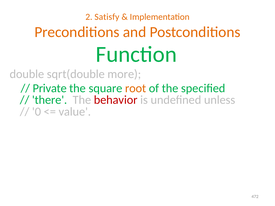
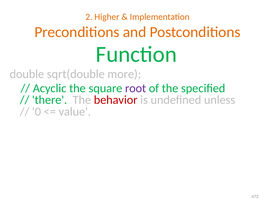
Satisfy: Satisfy -> Higher (107, 17)
Private: Private -> Acyclic (50, 88)
root colour: orange -> purple (136, 88)
